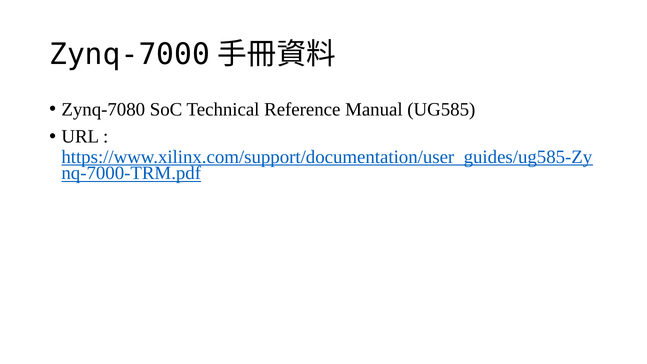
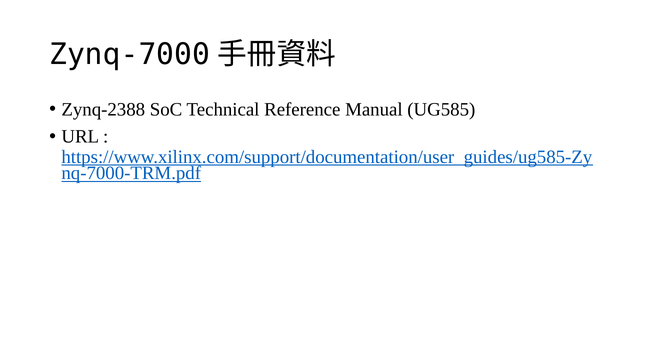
Zynq-7080: Zynq-7080 -> Zynq-2388 (103, 109)
